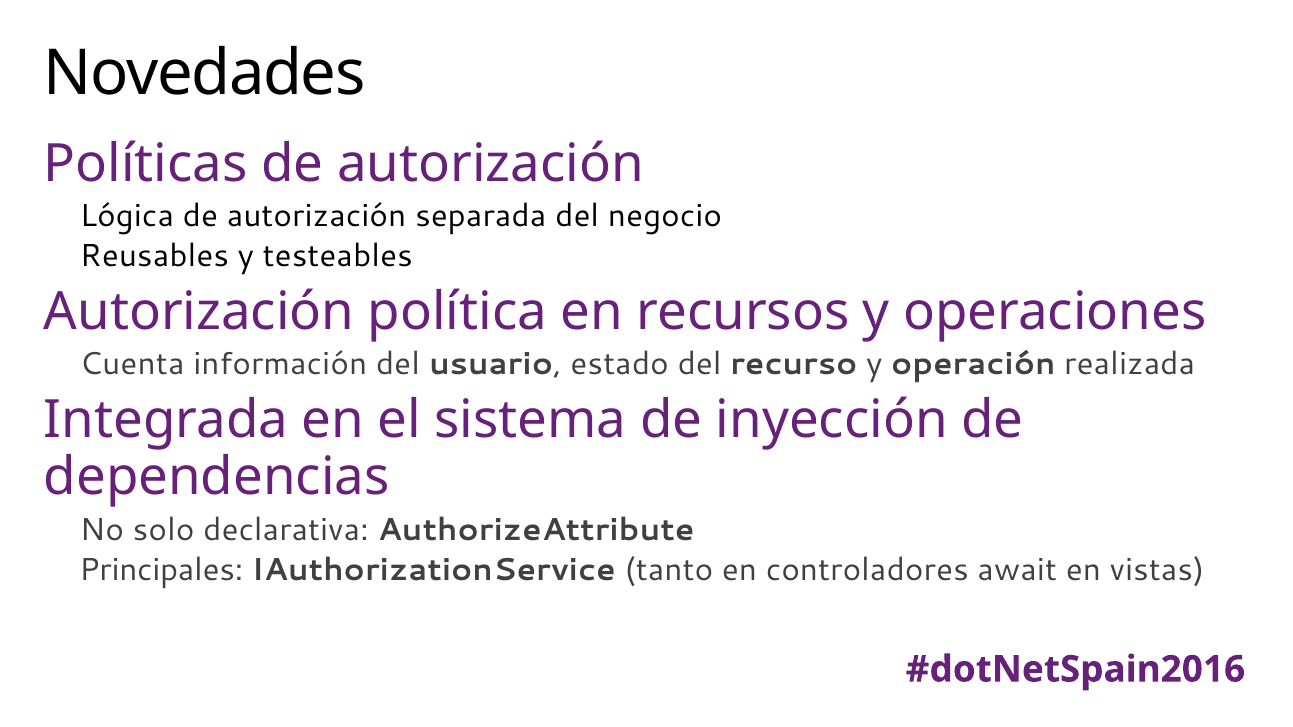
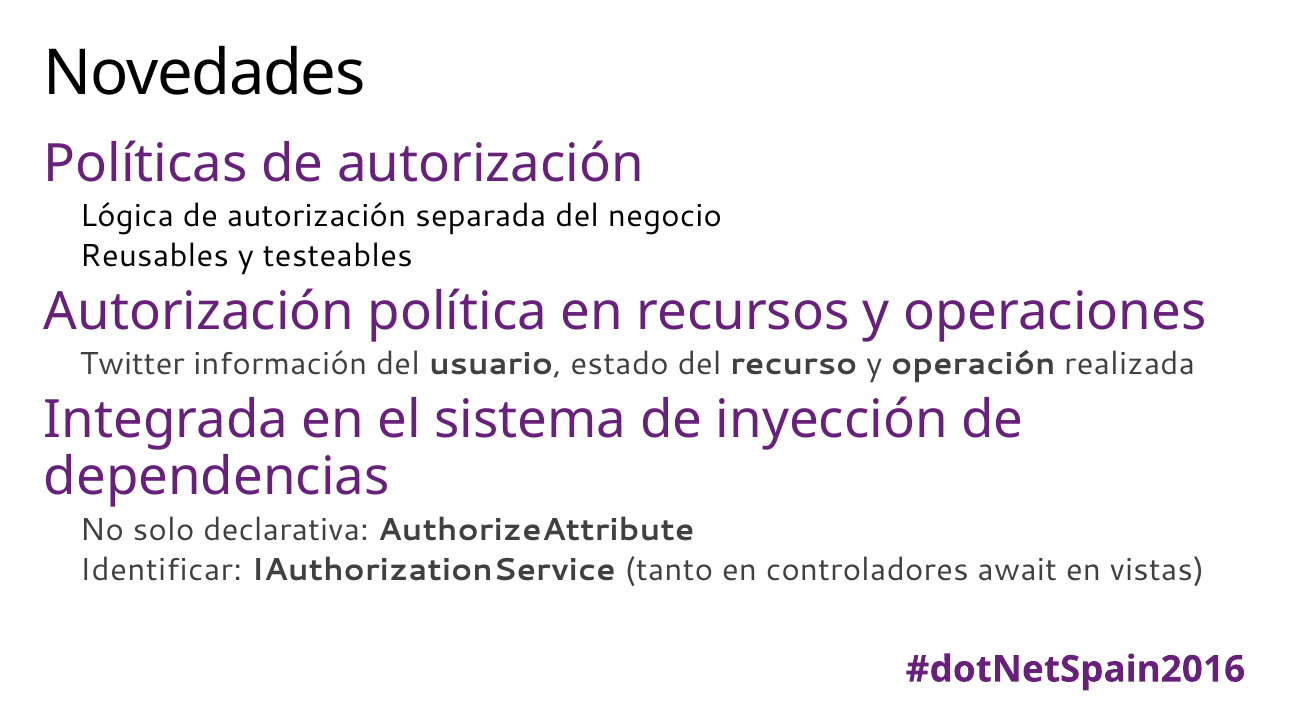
Cuenta: Cuenta -> Twitter (132, 365)
Principales: Principales -> Identificar (161, 570)
